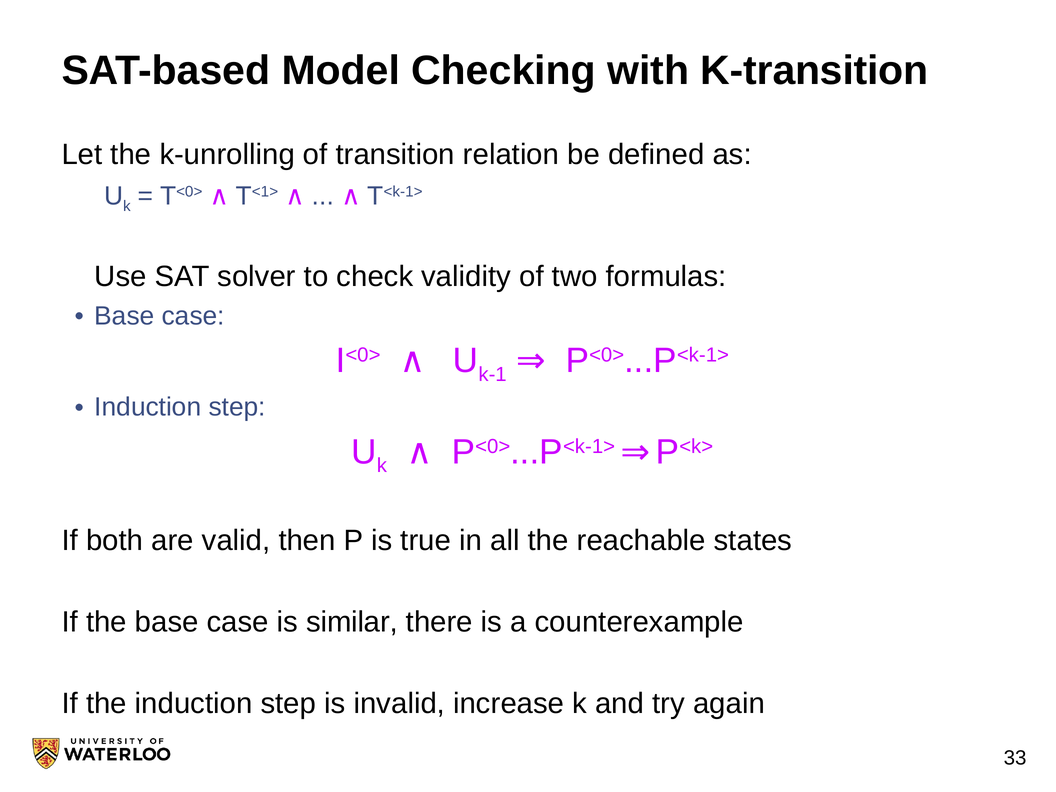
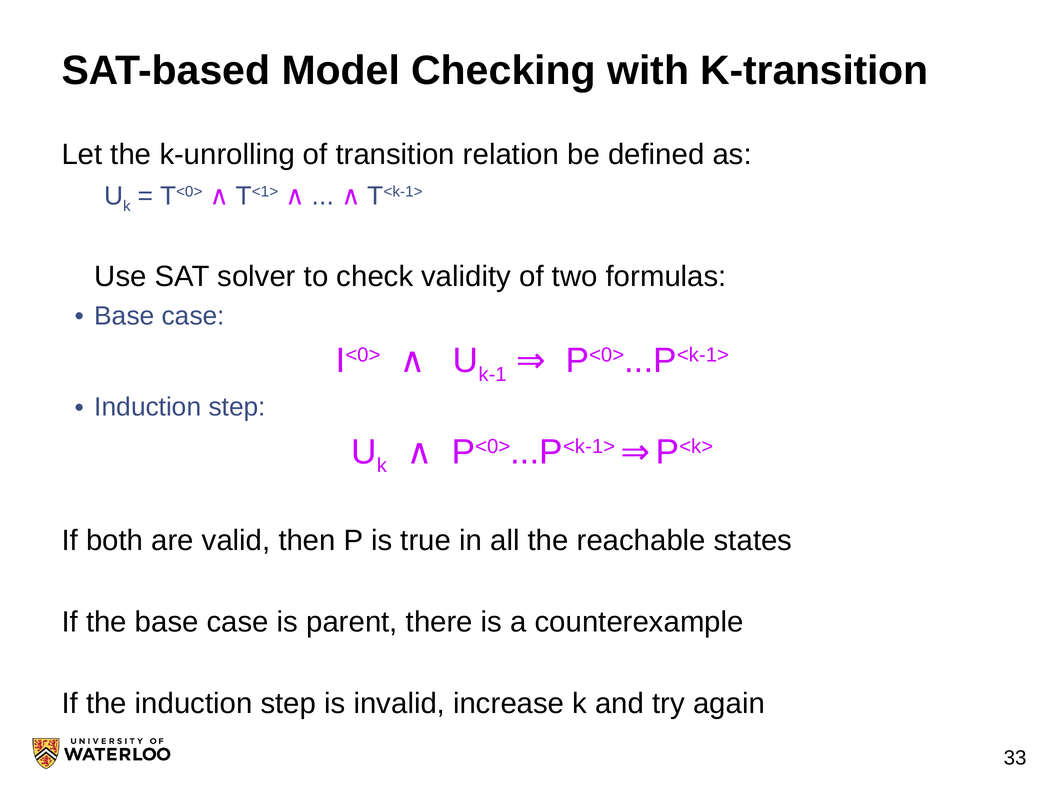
similar: similar -> parent (352, 622)
